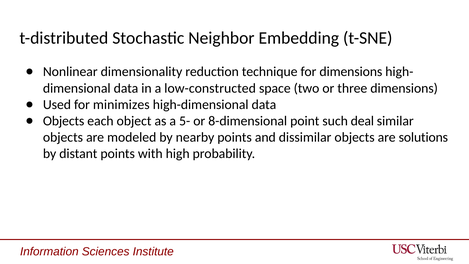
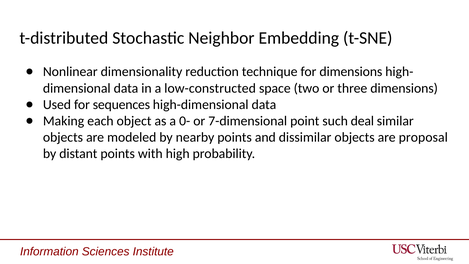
minimizes: minimizes -> sequences (121, 105)
Objects: Objects -> Making (64, 121)
5-: 5- -> 0- (185, 121)
8-dimensional: 8-dimensional -> 7-dimensional (248, 121)
solutions: solutions -> proposal (423, 137)
